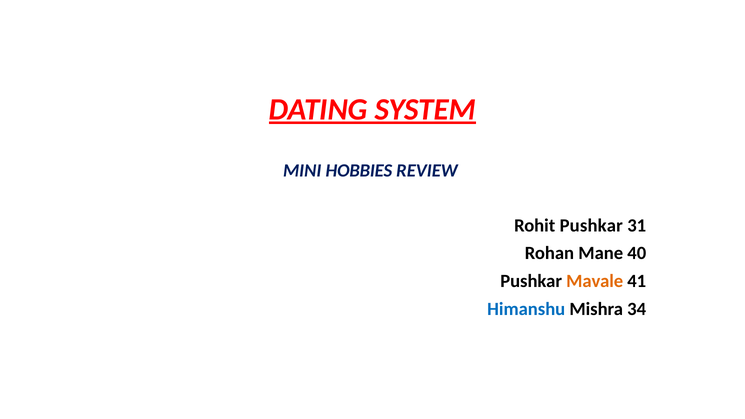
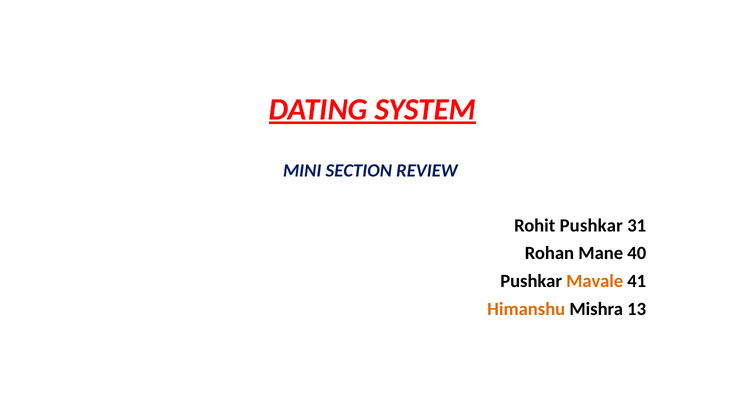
HOBBIES: HOBBIES -> SECTION (359, 170)
Himanshu colour: blue -> orange (526, 309)
34: 34 -> 13 (637, 309)
